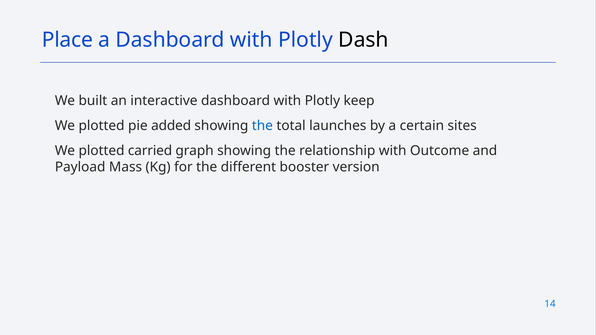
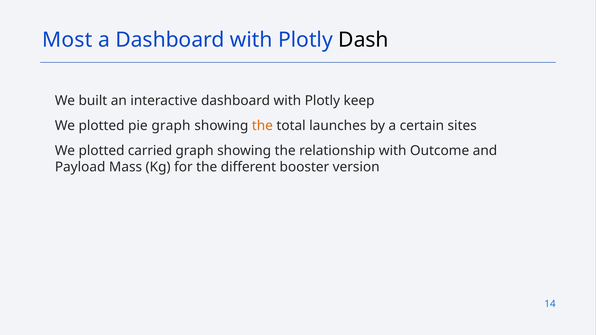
Place: Place -> Most (67, 40)
pie added: added -> graph (171, 126)
the colour: blue -> orange (262, 126)
